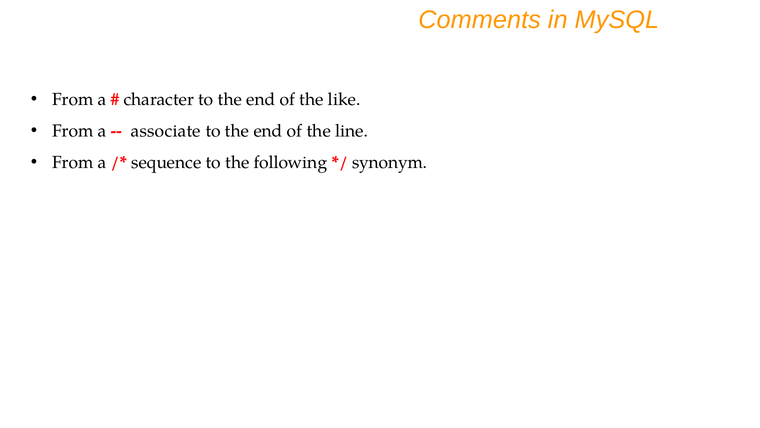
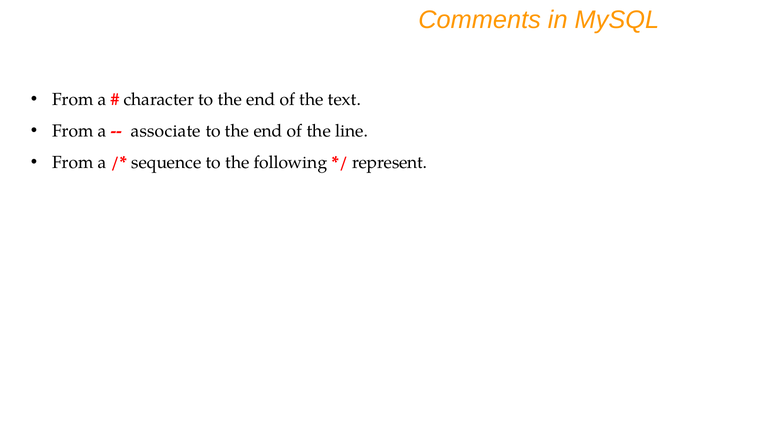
like: like -> text (344, 99)
synonym: synonym -> represent (390, 162)
